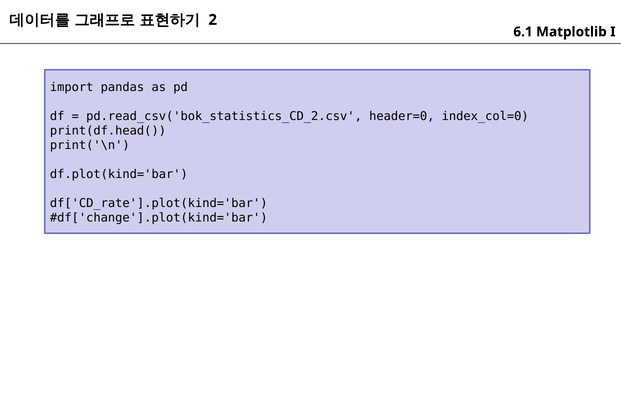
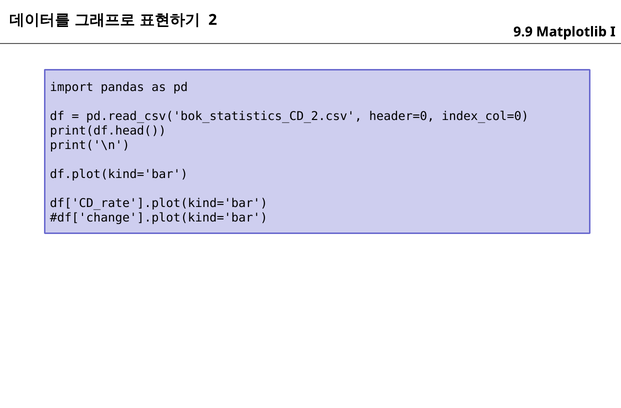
6.1: 6.1 -> 9.9 (523, 32)
